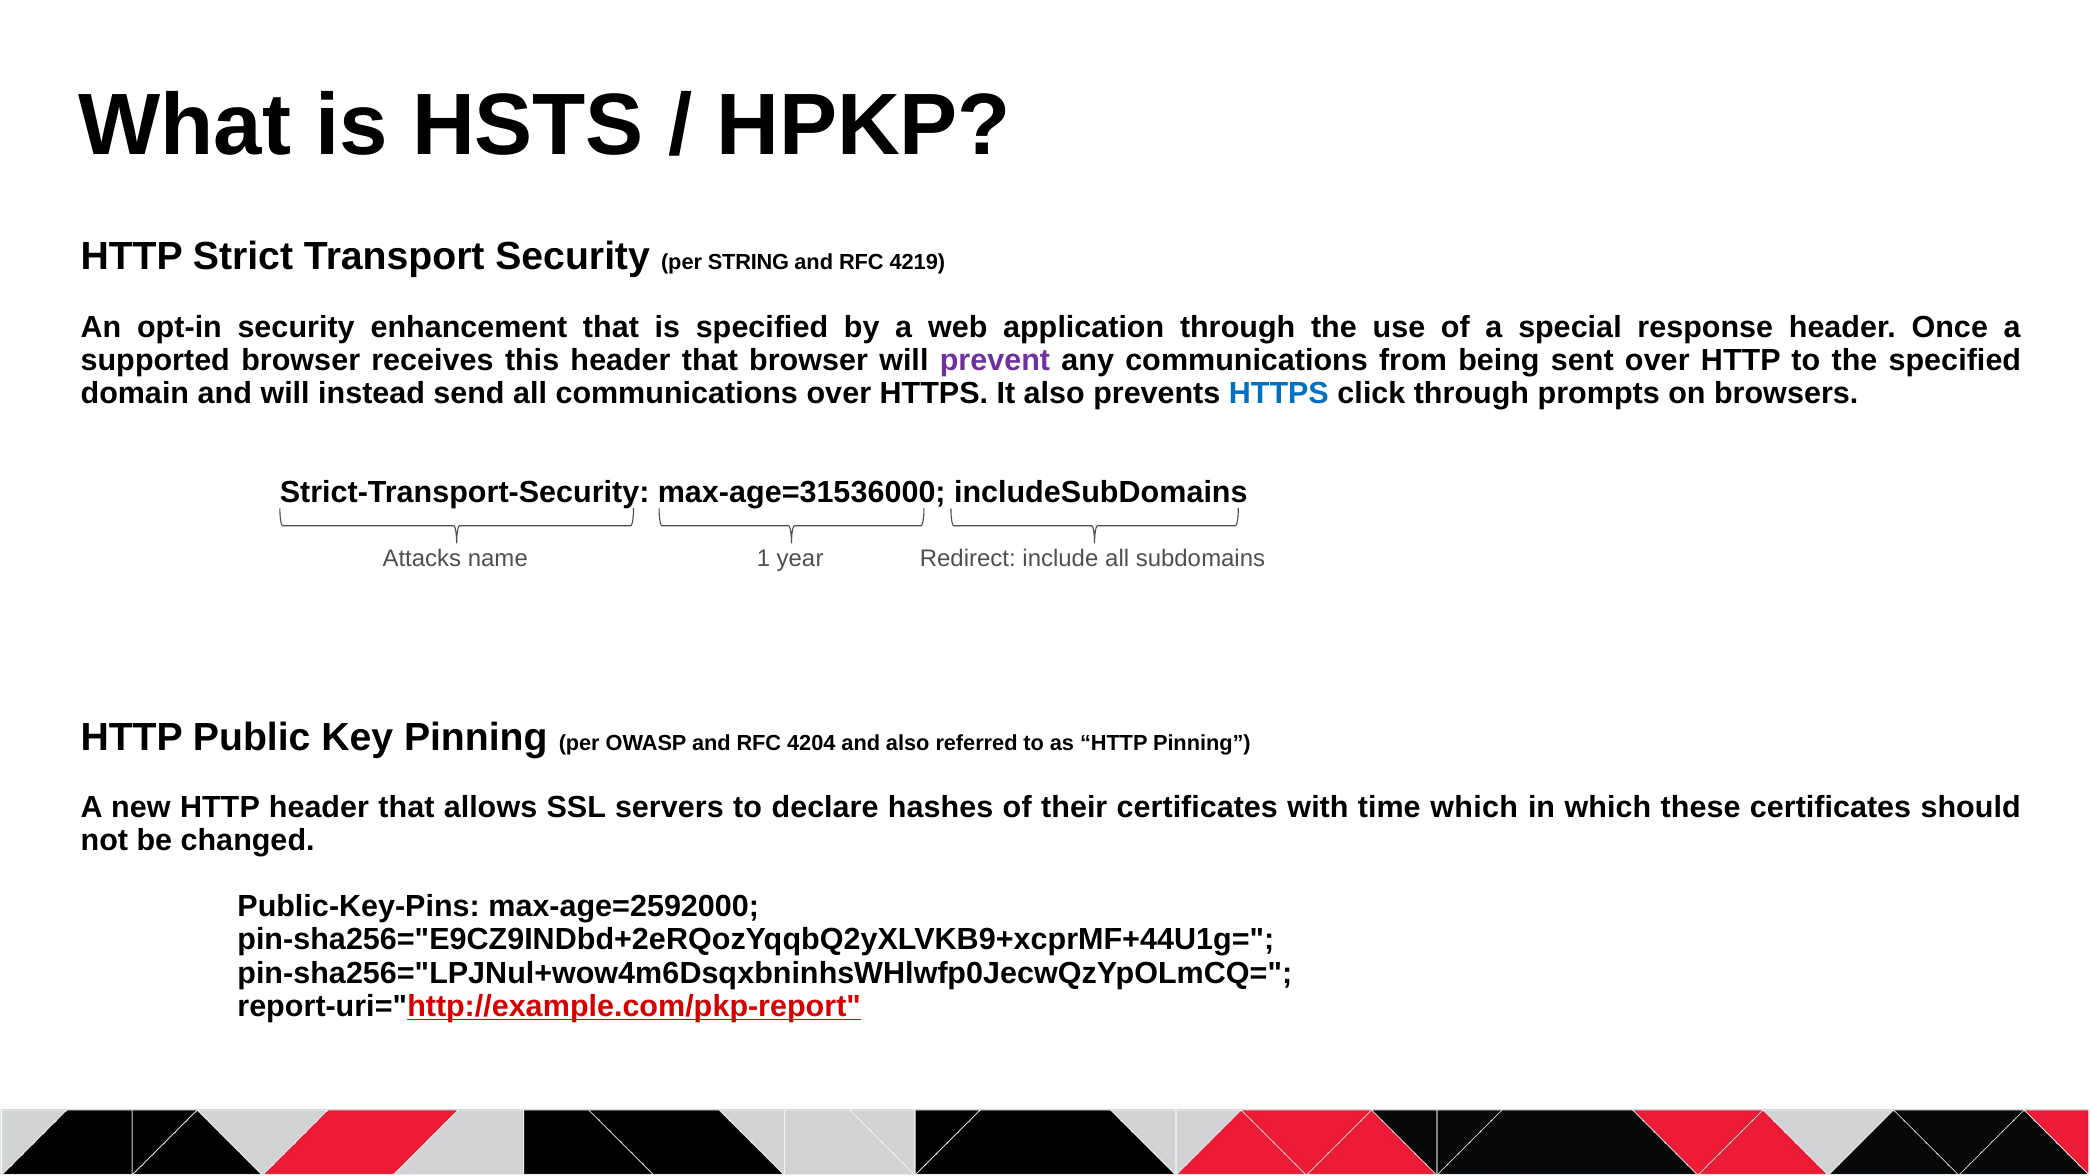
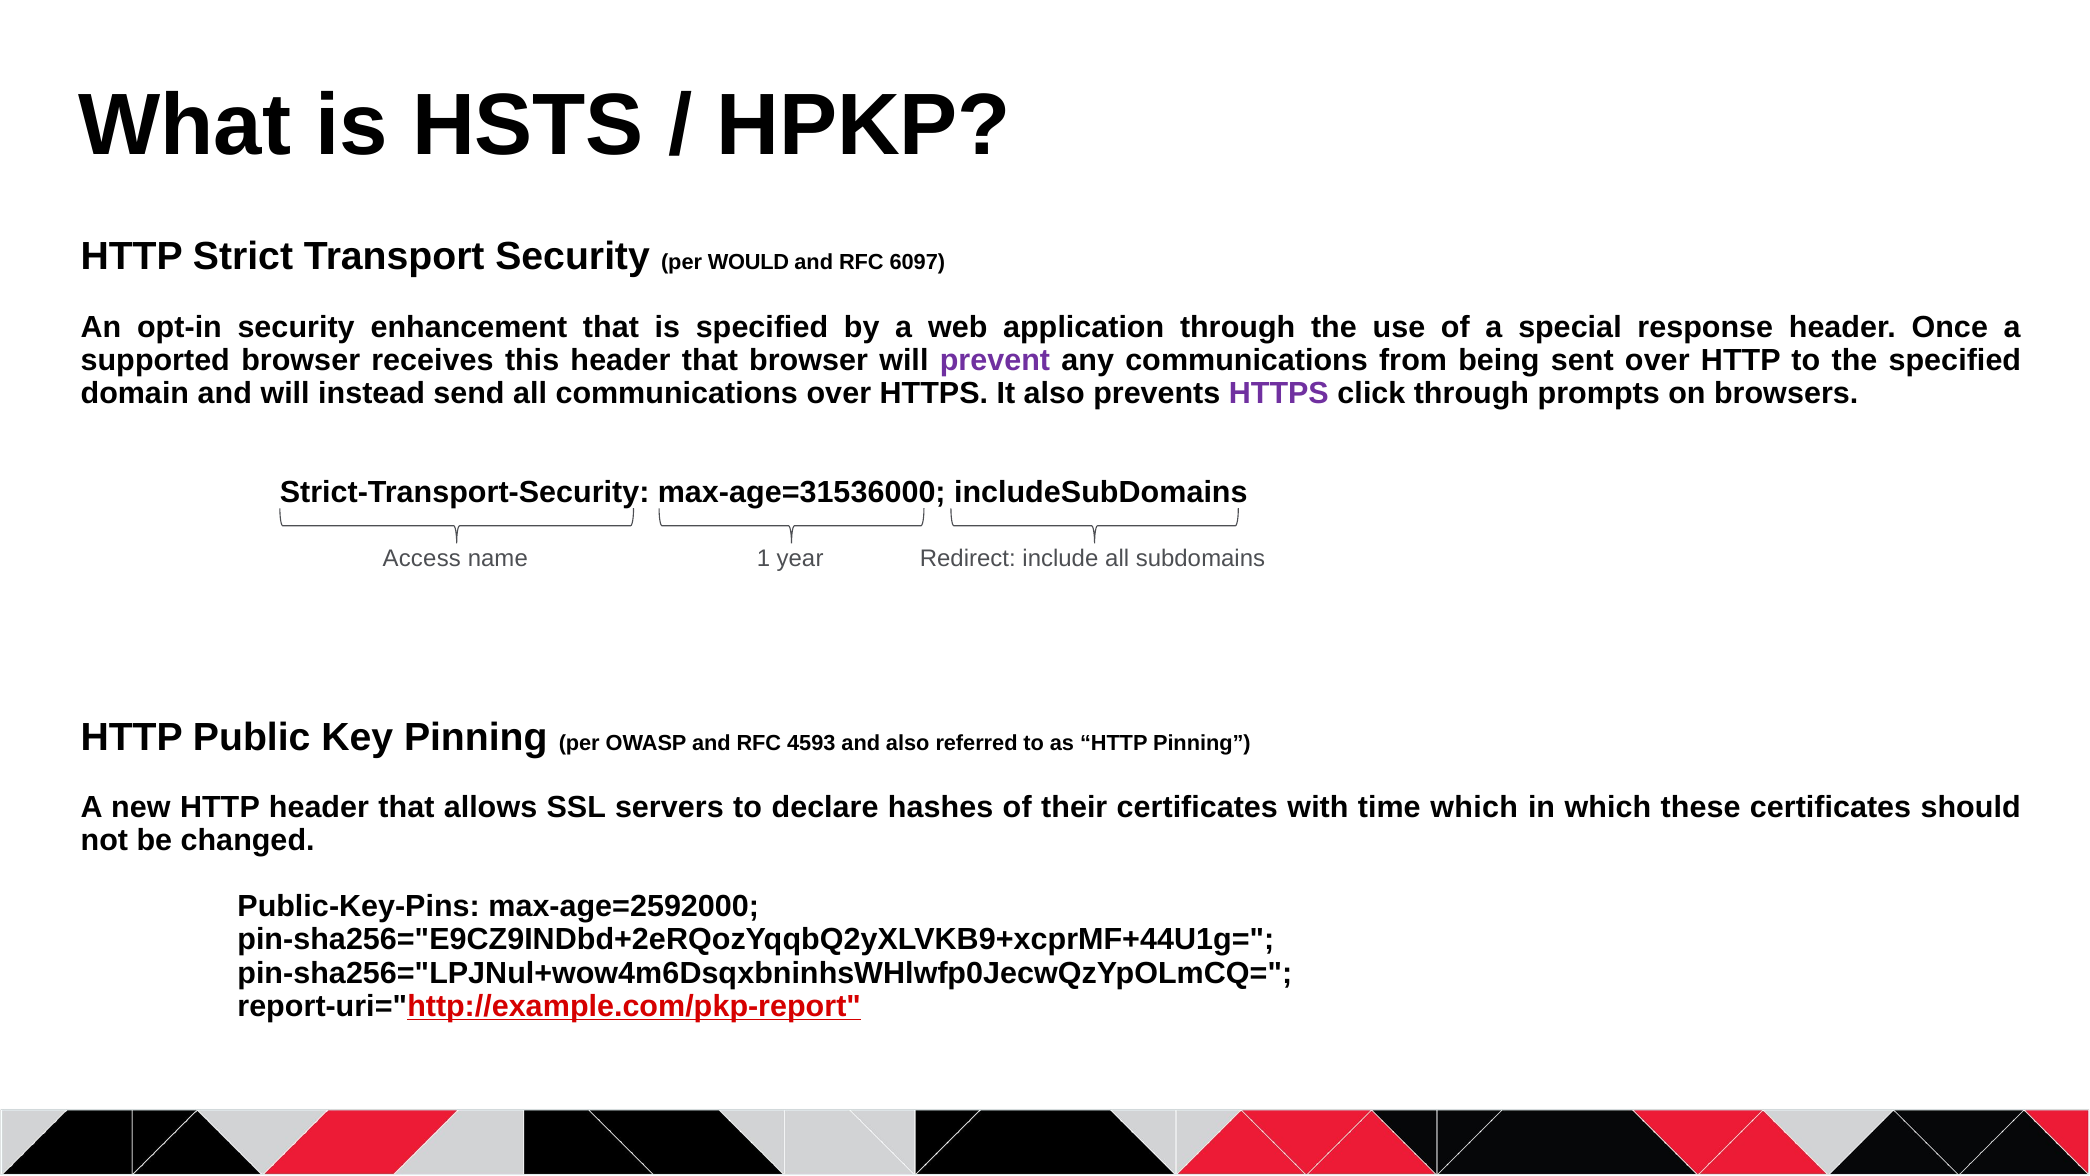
STRING: STRING -> WOULD (748, 262)
4219: 4219 -> 6097 (917, 262)
HTTPS colour: blue -> purple (1279, 393)
Attacks: Attacks -> Access (422, 558)
4204: 4204 -> 4593 (811, 743)
